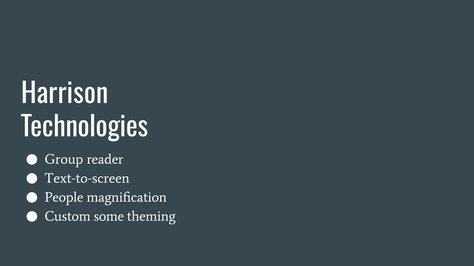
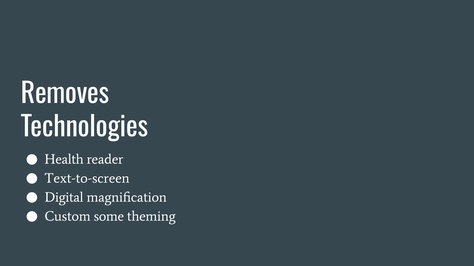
Harrison: Harrison -> Removes (65, 94)
Group: Group -> Health (64, 160)
People: People -> Digital (64, 198)
